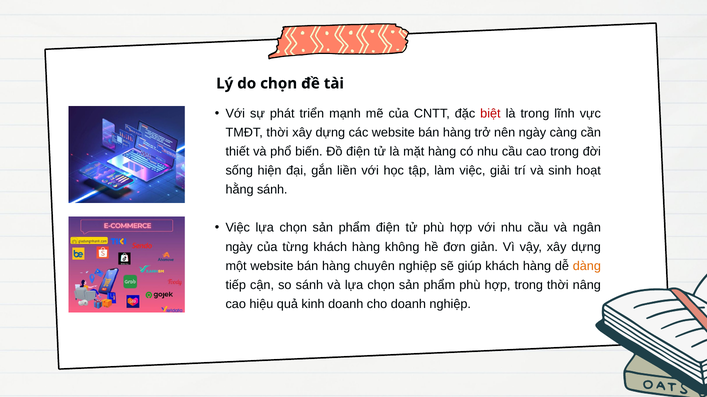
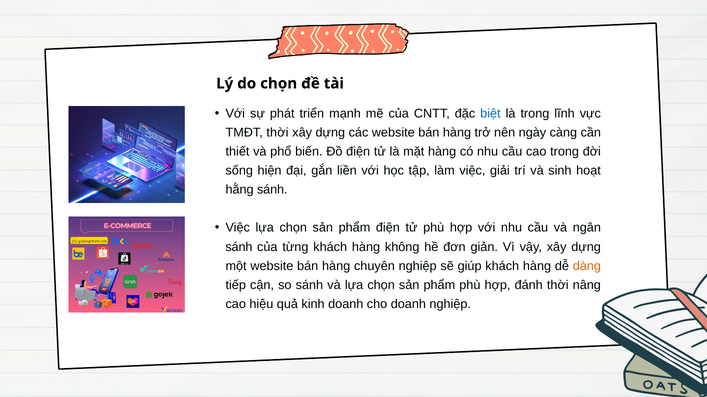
biệt colour: red -> blue (490, 114)
ngày: ngày -> sánh (239, 247)
hợp trong: trong -> đánh (529, 286)
